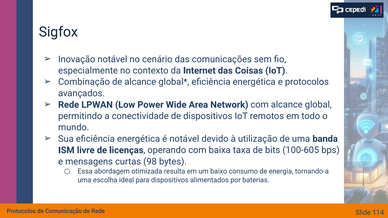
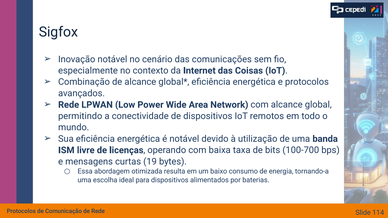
100-605: 100-605 -> 100-700 (301, 150)
98: 98 -> 19 (150, 162)
